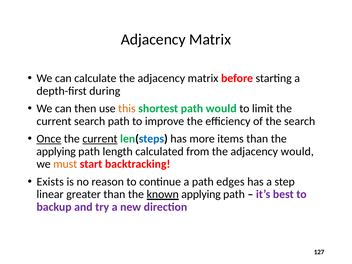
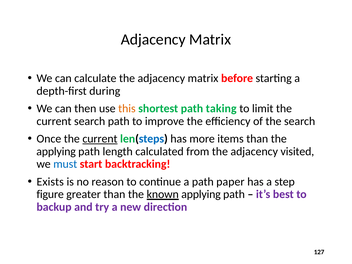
path would: would -> taking (221, 109)
Once underline: present -> none (49, 139)
adjacency would: would -> visited (297, 151)
must colour: orange -> blue (65, 164)
edges: edges -> paper (230, 182)
linear: linear -> figure (50, 194)
